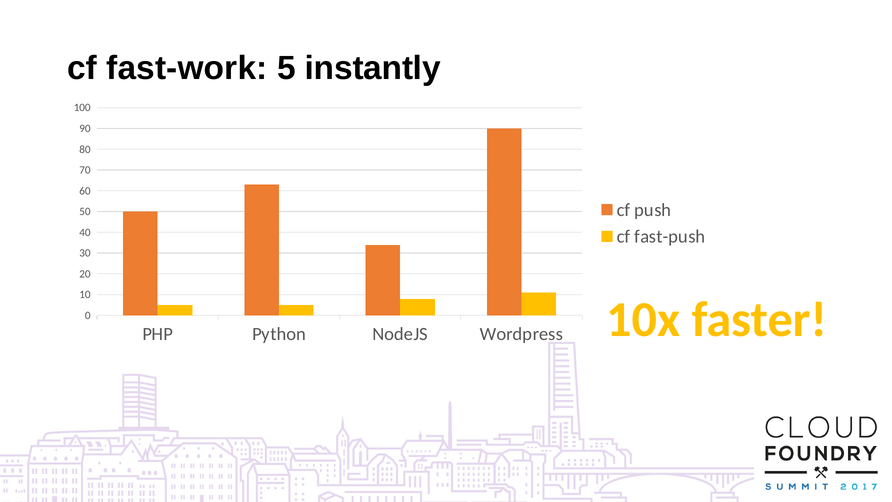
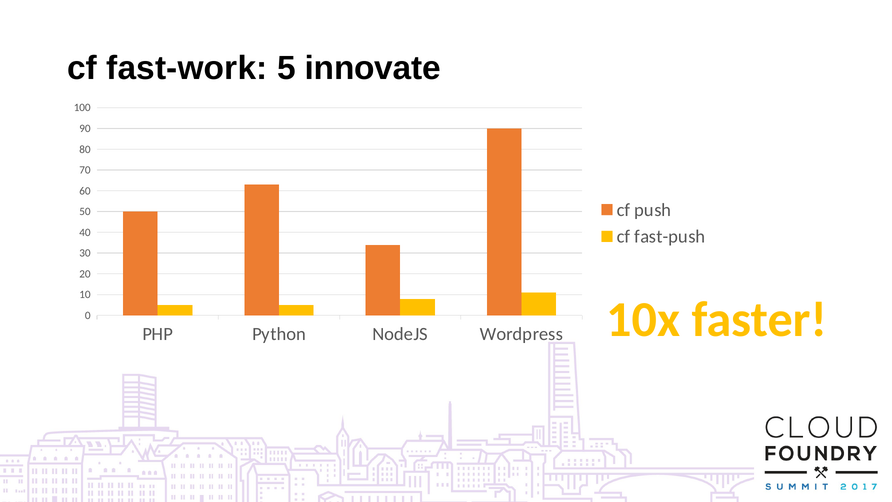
instantly: instantly -> innovate (373, 68)
